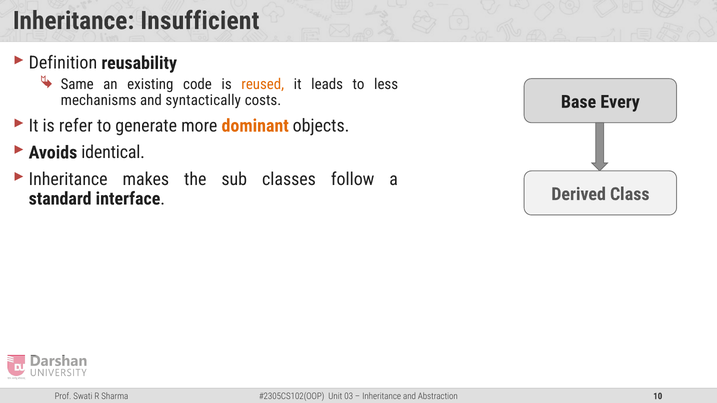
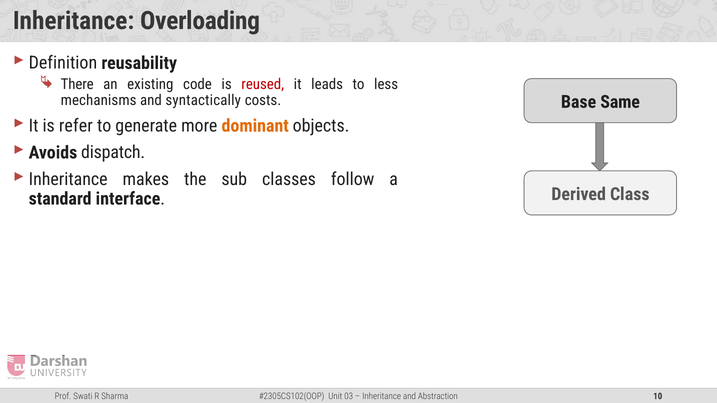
Insufficient: Insufficient -> Overloading (200, 21)
Same: Same -> There (77, 85)
reused colour: orange -> red (263, 85)
Every: Every -> Same (620, 102)
identical: identical -> dispatch (113, 153)
